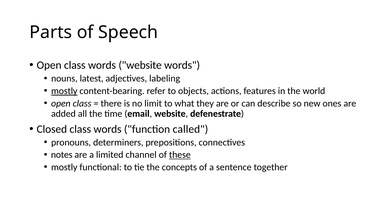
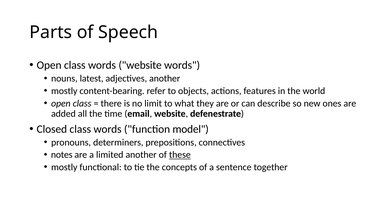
adjectives labeling: labeling -> another (165, 79)
mostly underline: present -> none (64, 91)
called: called -> model (191, 129)
limited channel: channel -> another (141, 155)
